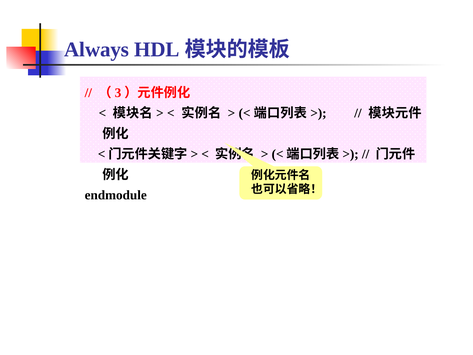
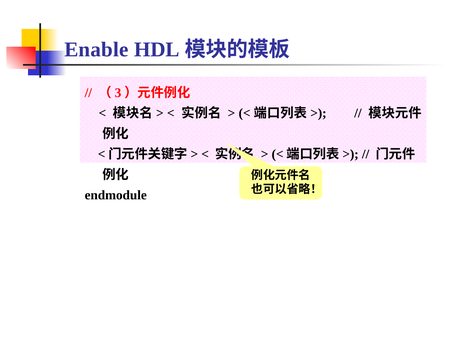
Always: Always -> Enable (96, 50)
